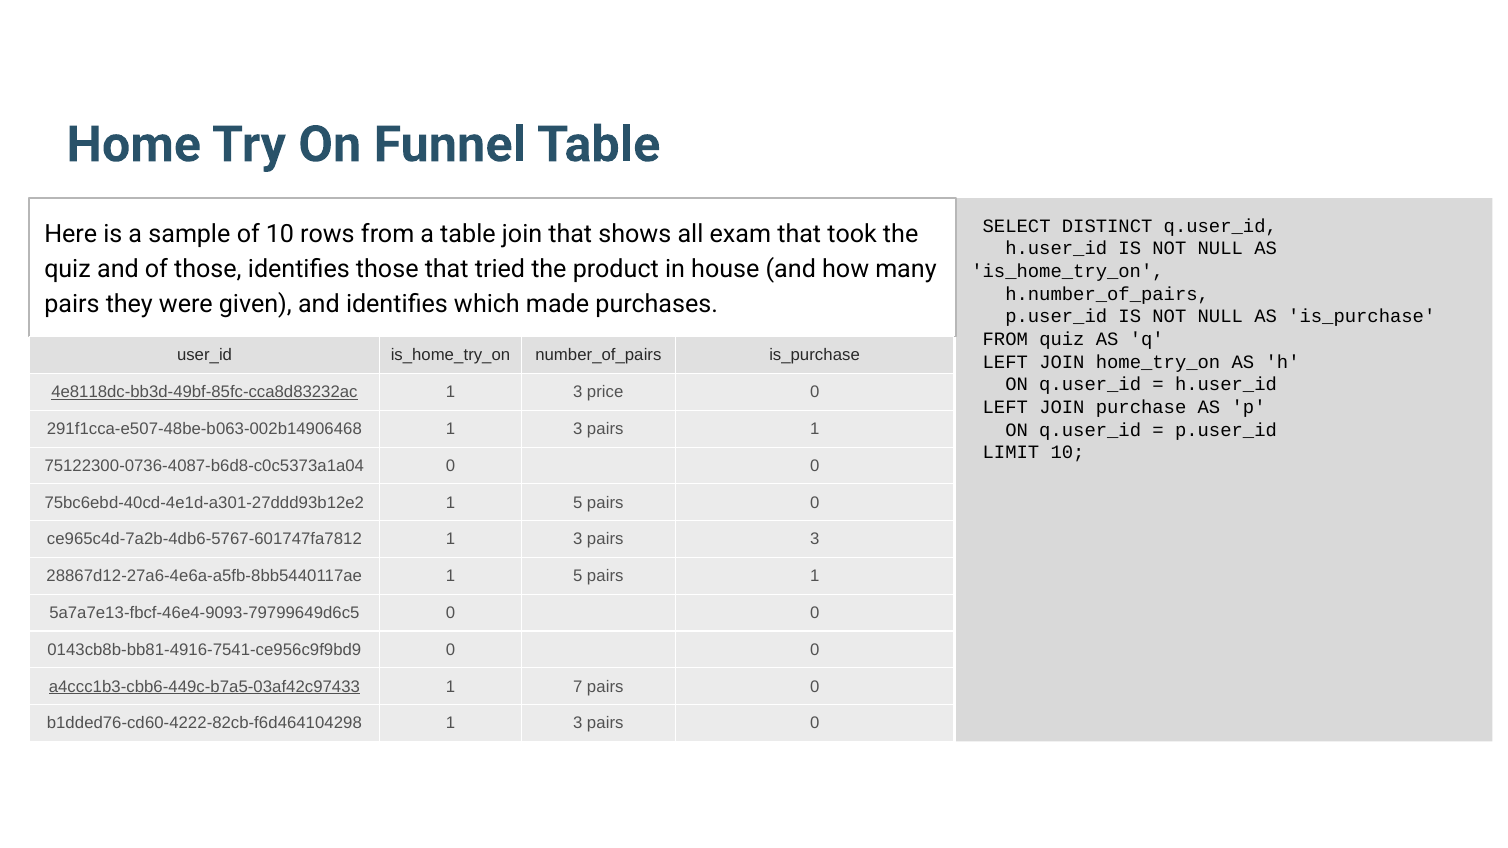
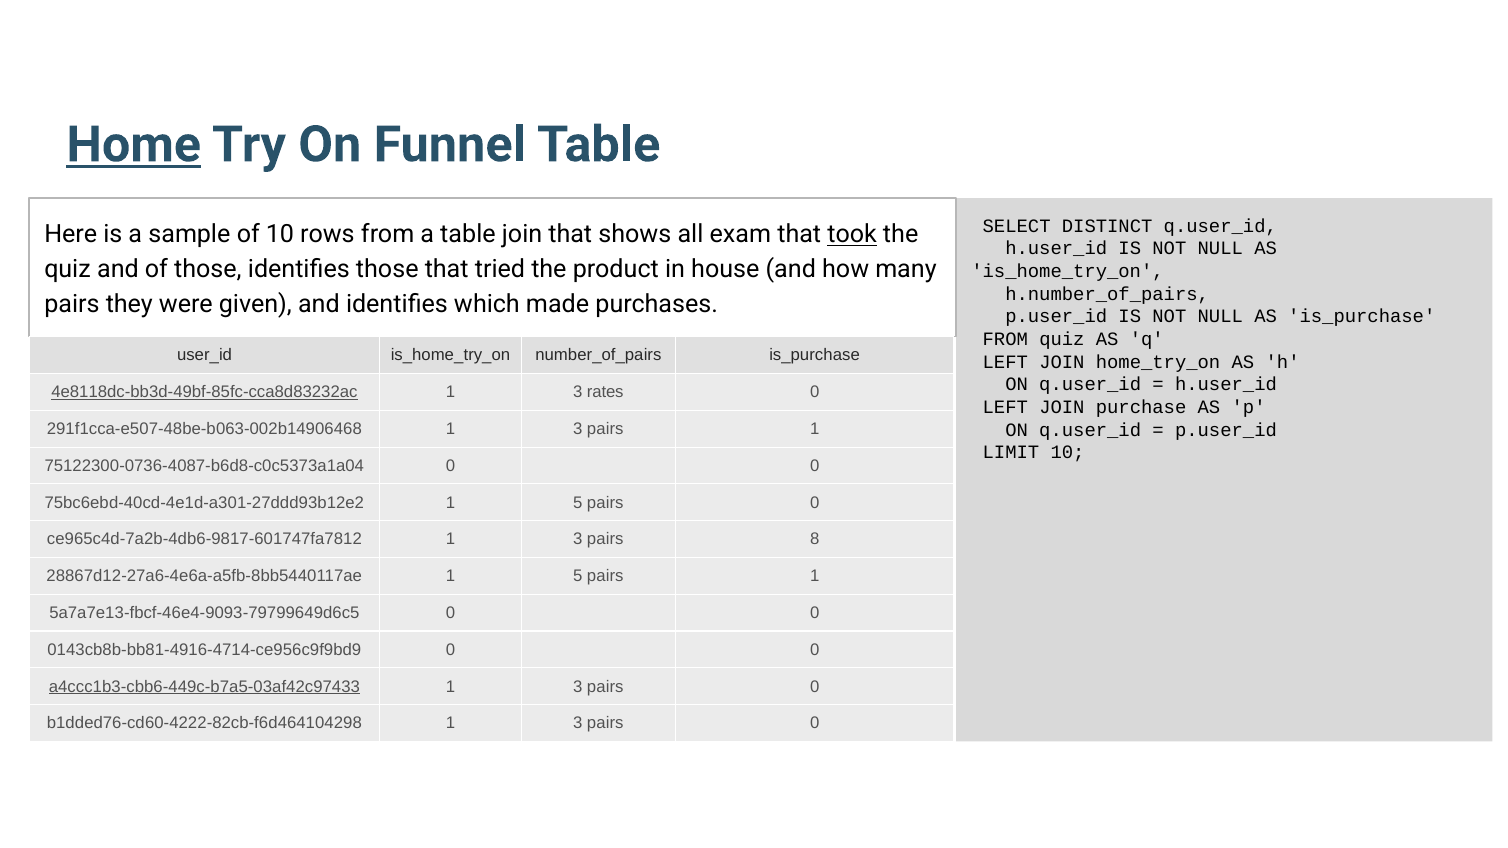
Home underline: none -> present (134, 145)
took underline: none -> present (852, 235)
price: price -> rates (605, 392)
ce965c4d-7a2b-4db6-5767-601747fa7812: ce965c4d-7a2b-4db6-5767-601747fa7812 -> ce965c4d-7a2b-4db6-9817-601747fa7812 (204, 540)
pairs 3: 3 -> 8 (815, 540)
0143cb8b-bb81-4916-7541-ce956c9f9bd9: 0143cb8b-bb81-4916-7541-ce956c9f9bd9 -> 0143cb8b-bb81-4916-4714-ce956c9f9bd9 (204, 650)
7: 7 -> 3 (578, 687)
